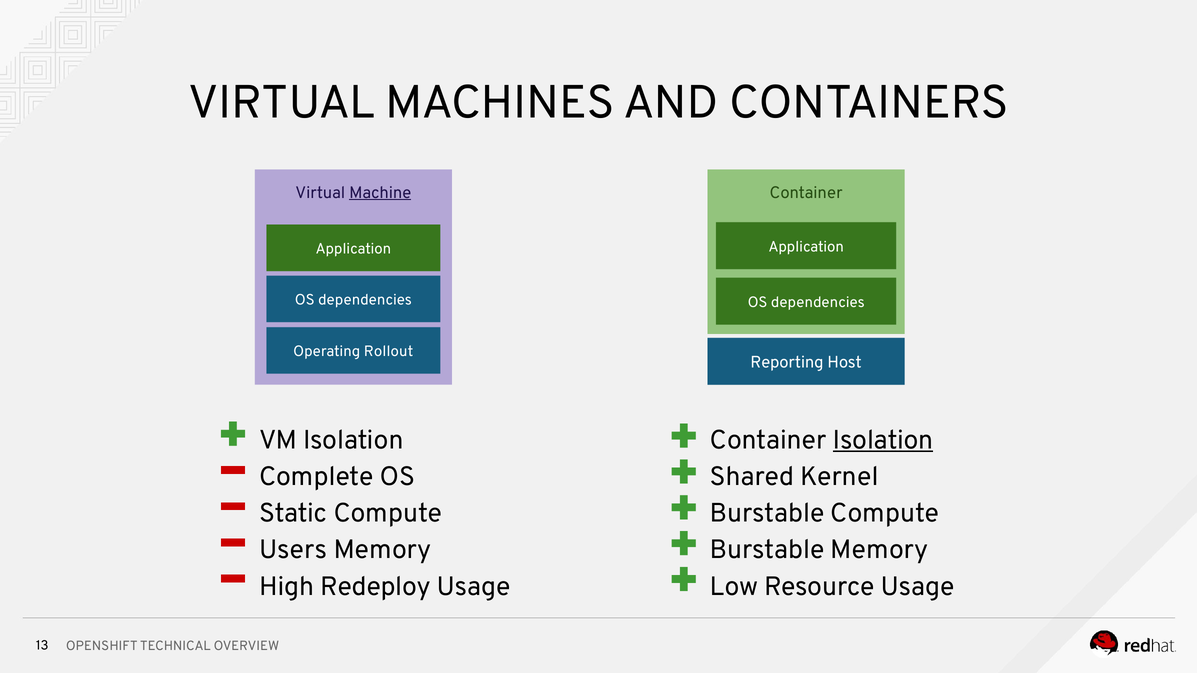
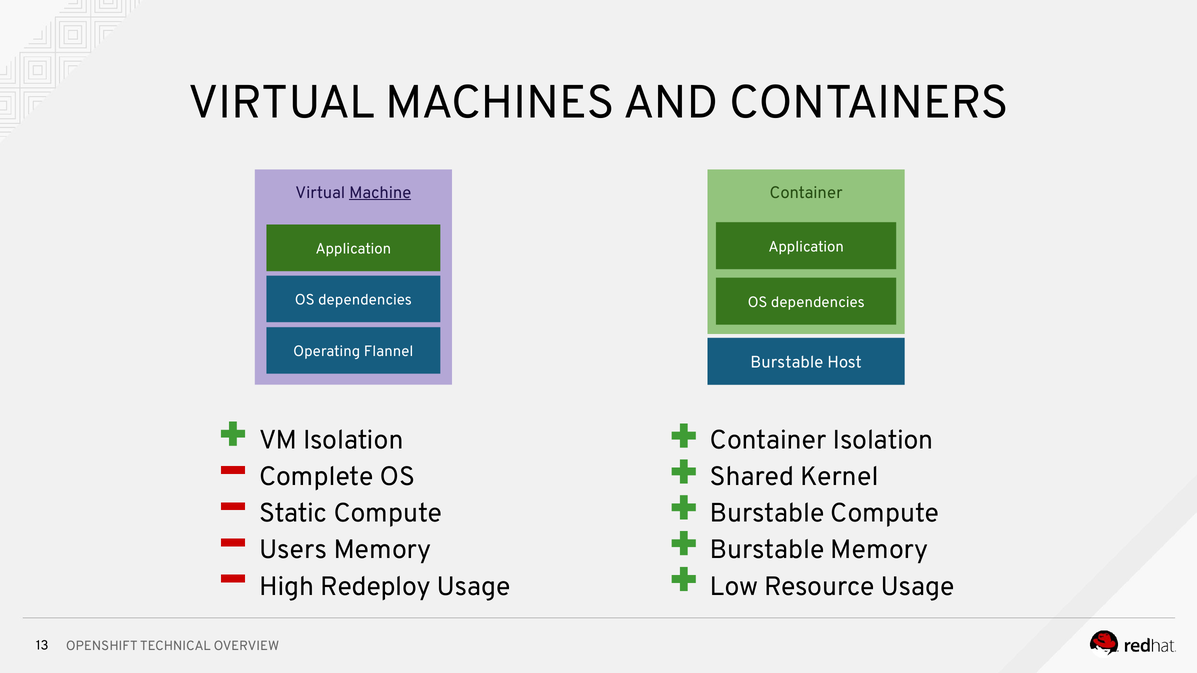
Rollout: Rollout -> Flannel (389, 352)
Reporting: Reporting -> Burstable (787, 363)
Isolation underline: present -> none (883, 440)
